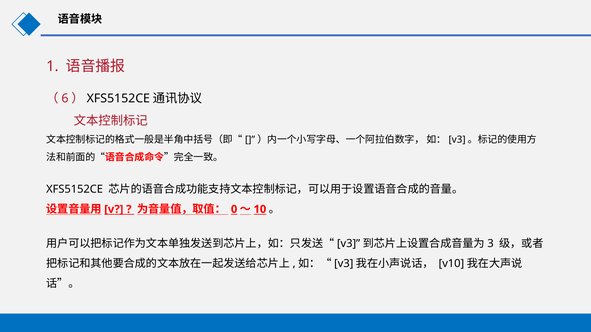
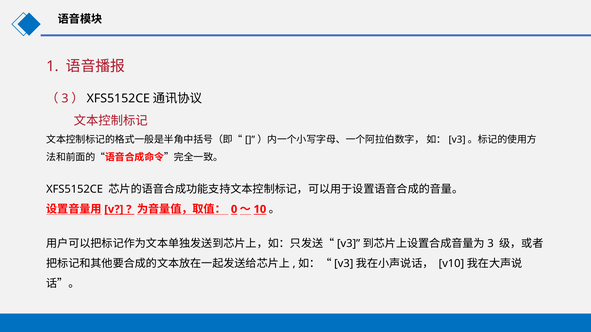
6: 6 -> 3 (65, 99)
